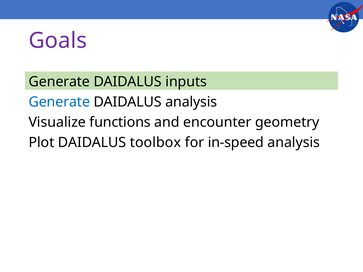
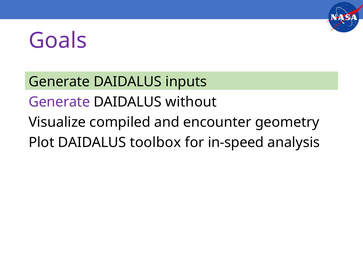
Generate colour: blue -> purple (59, 102)
DAIDALUS analysis: analysis -> without (191, 102)
functions: functions -> compiled (120, 122)
